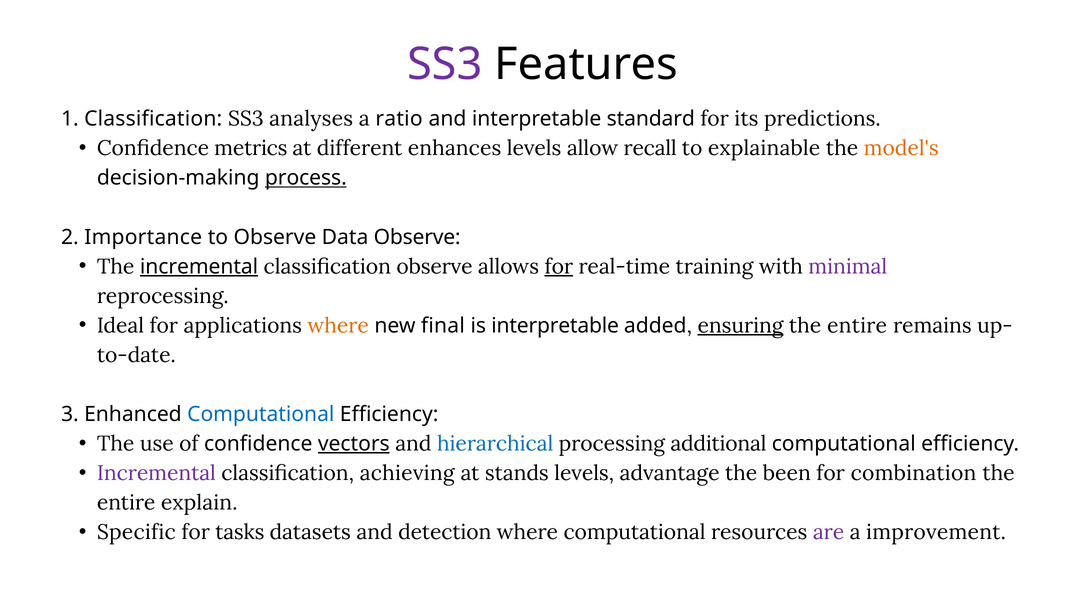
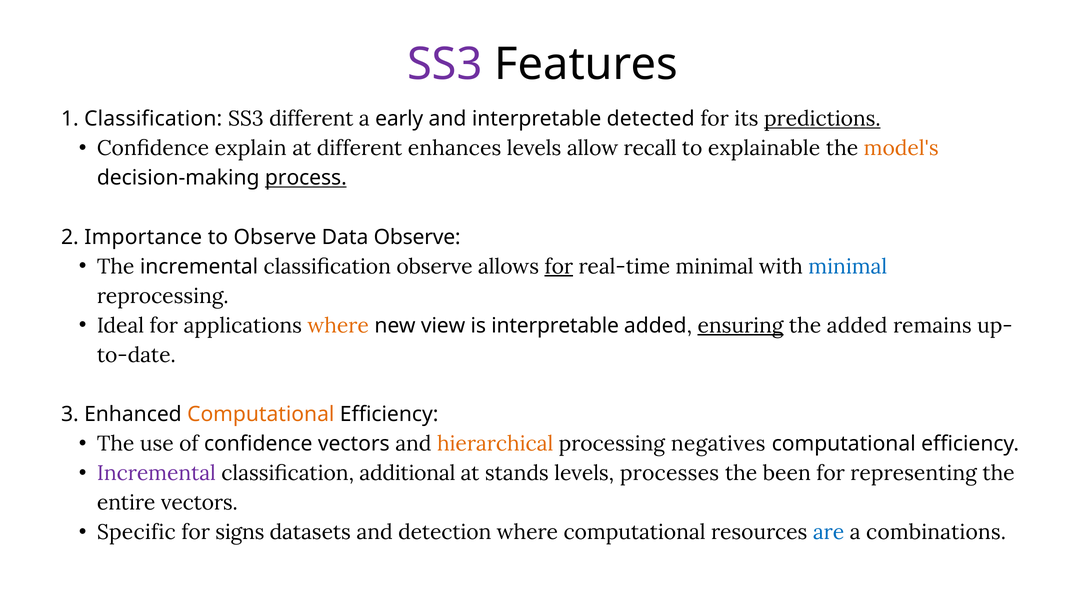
SS3 analyses: analyses -> different (311, 119)
ratio: ratio -> early (399, 119)
standard: standard -> detected (651, 119)
predictions underline: none -> present (822, 119)
metrics: metrics -> explain (251, 149)
incremental underline: present -> none (199, 267)
real-time training: training -> minimal (715, 267)
minimal colour: purple -> blue (848, 267)
final: final -> view (443, 326)
entire: entire -> added (857, 326)
Computational colour: blue -> orange (261, 414)
vectors underline: present -> none (354, 444)
hierarchical colour: blue -> orange (495, 444)
additional: additional -> negatives (718, 444)
achieving: achieving -> additional (407, 473)
advantage: advantage -> processes (669, 473)
combination: combination -> representing (914, 473)
entire explain: explain -> vectors (199, 503)
tasks: tasks -> signs (240, 533)
are colour: purple -> blue (829, 533)
improvement: improvement -> combinations (936, 533)
